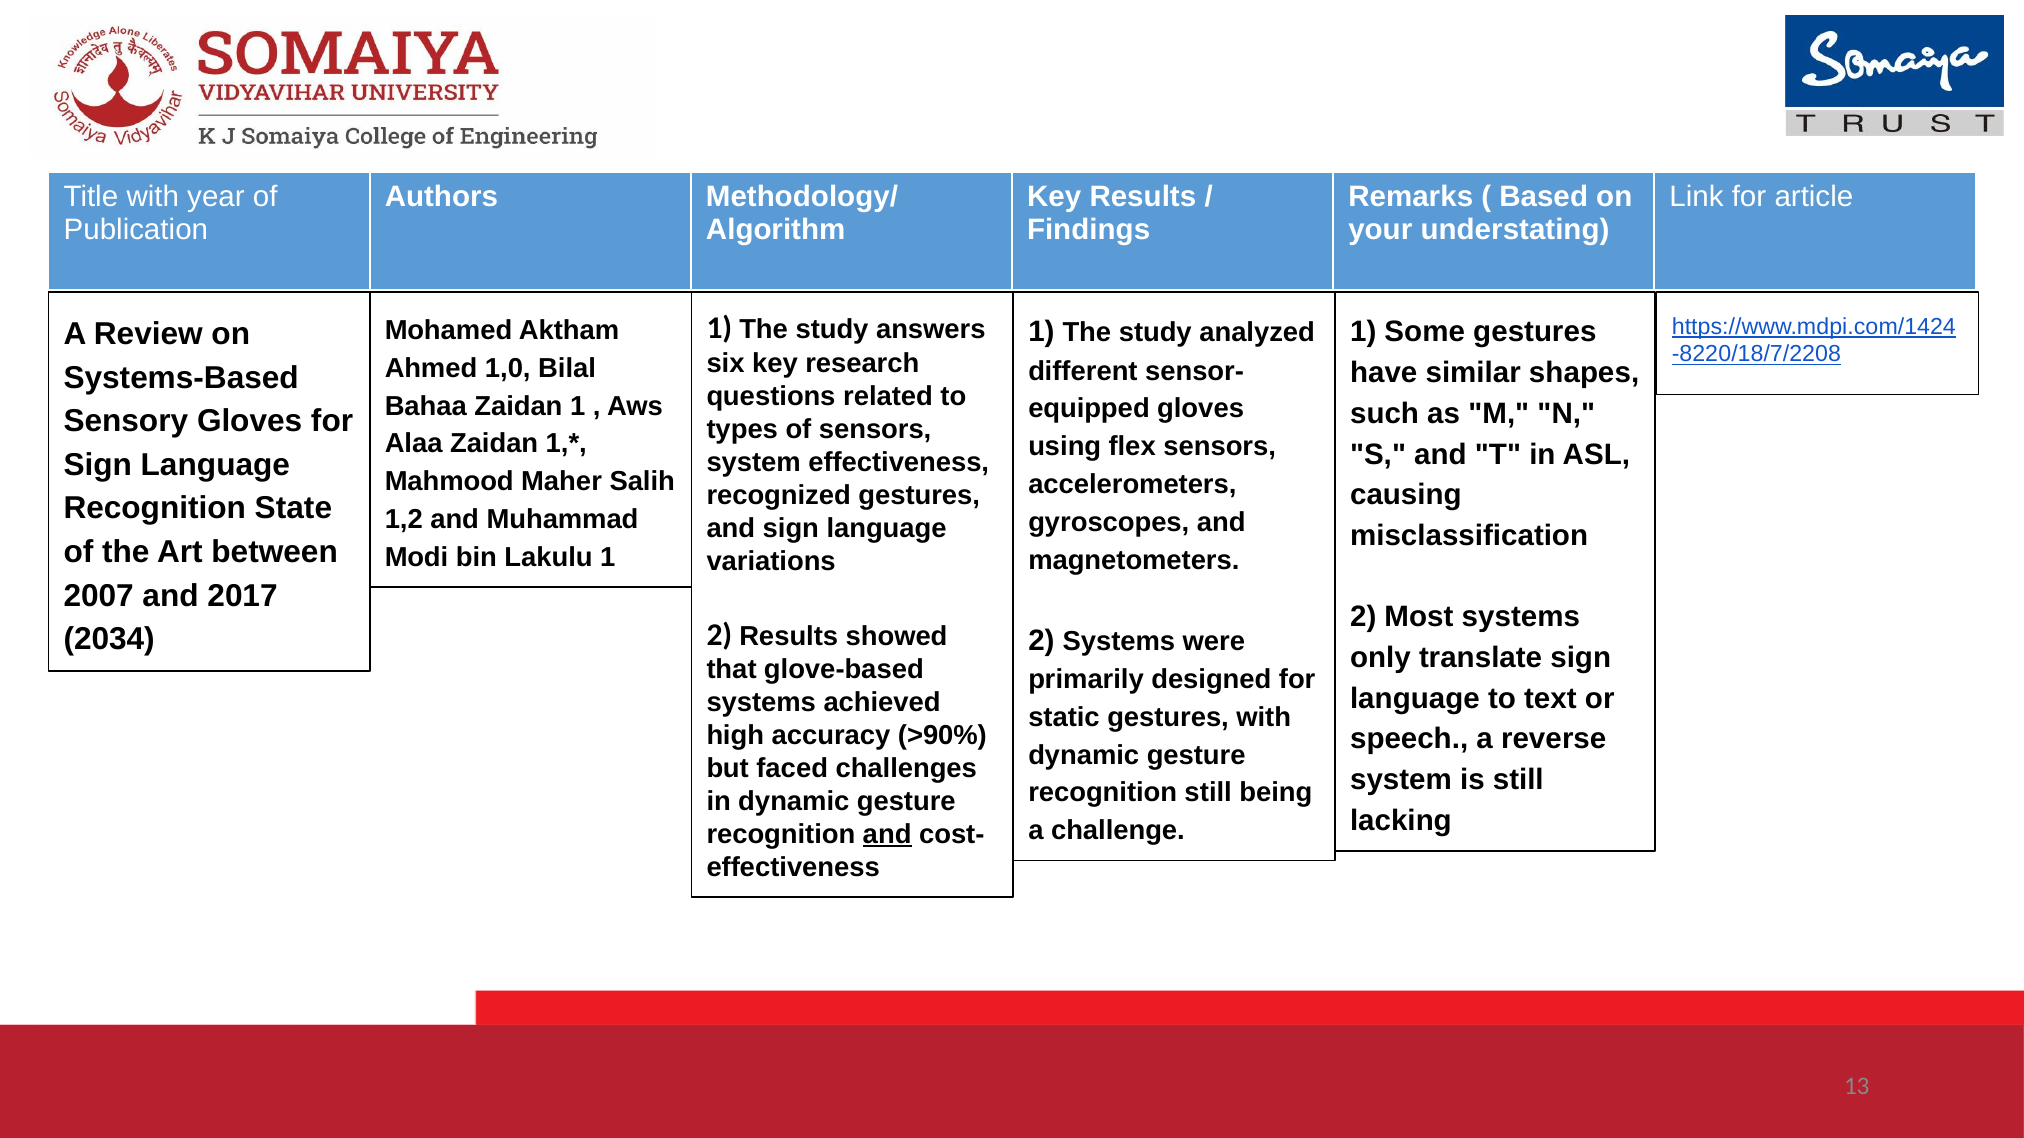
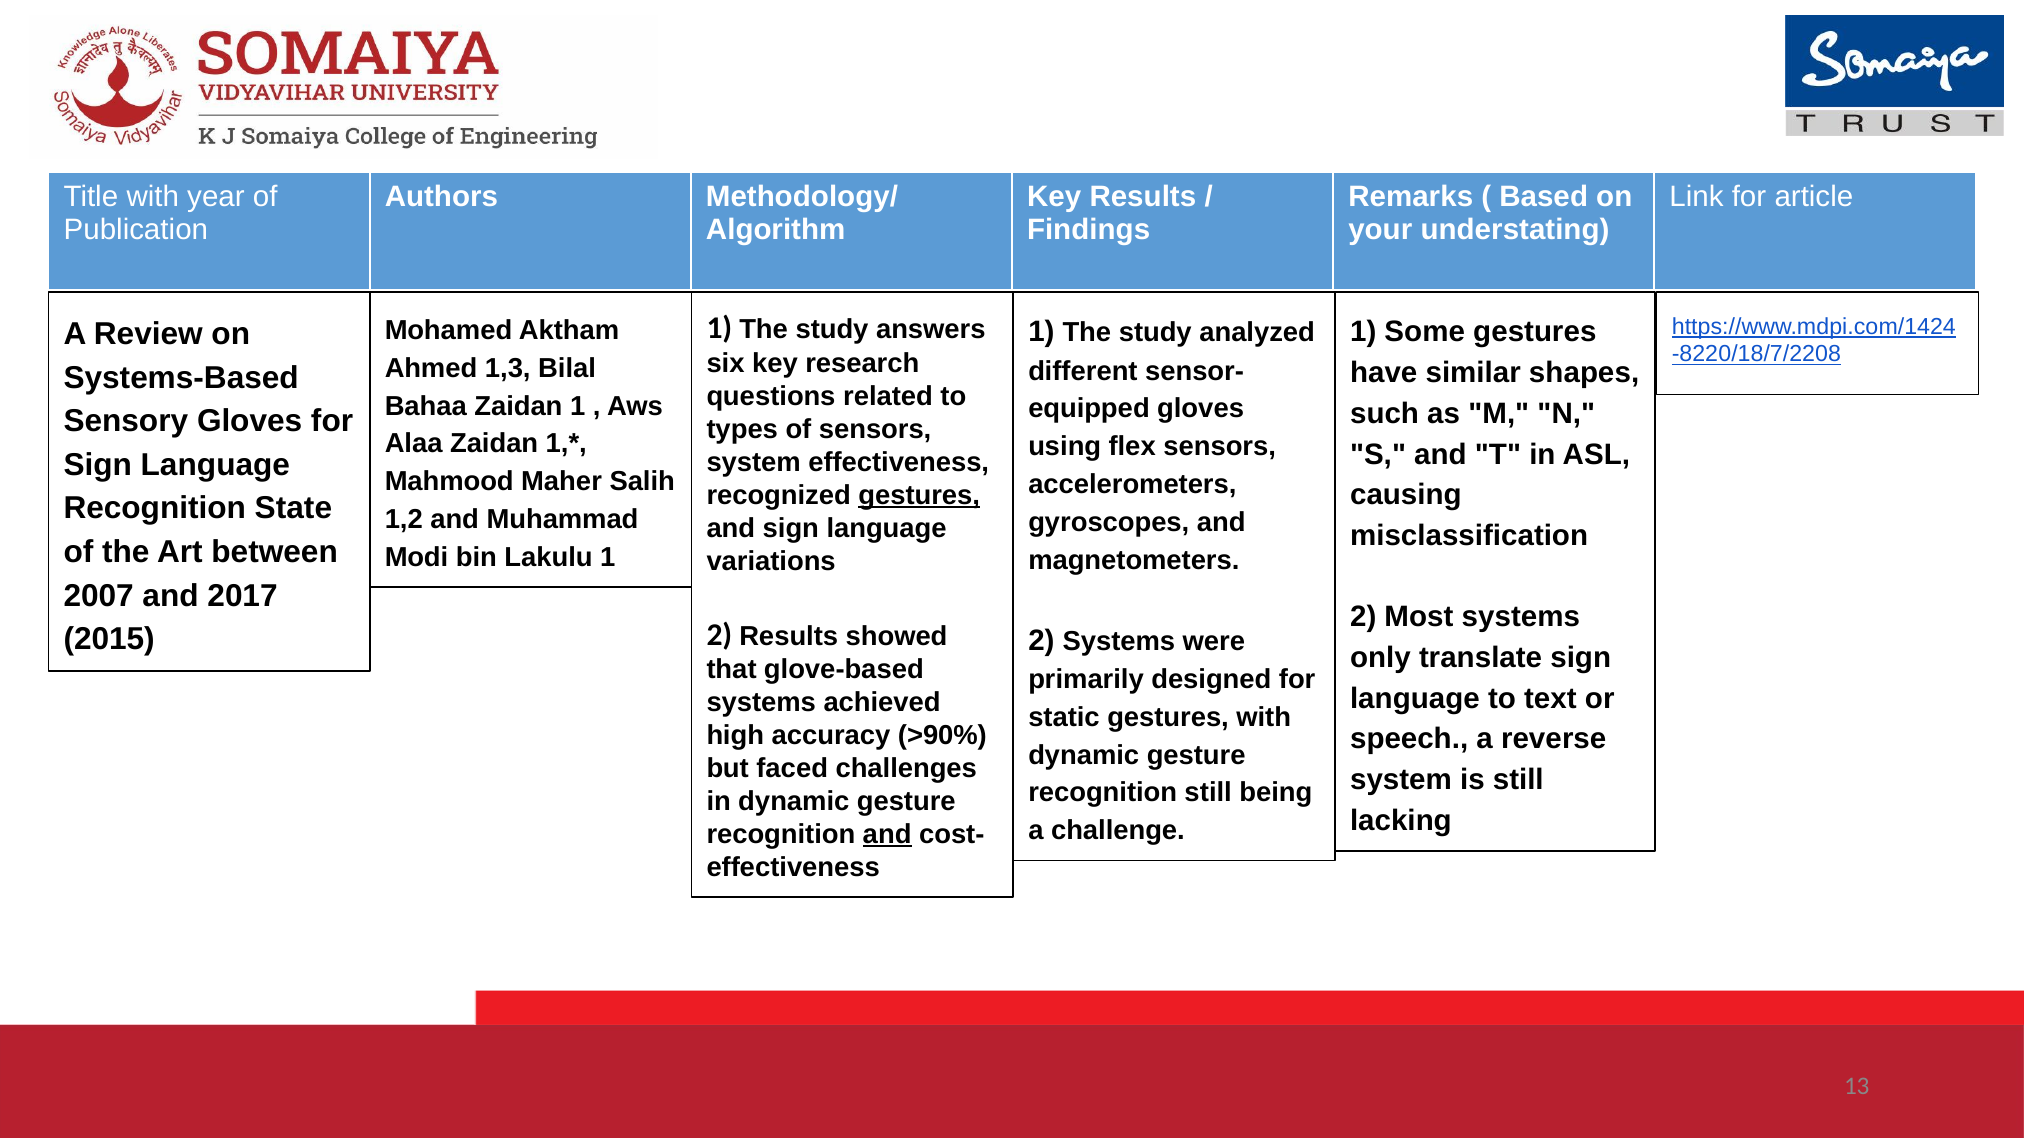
1,0: 1,0 -> 1,3 (508, 368)
gestures underline: none -> present (919, 495)
2034: 2034 -> 2015 (109, 640)
